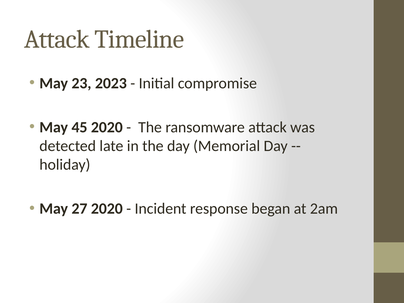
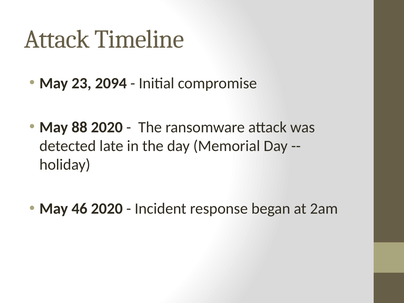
2023: 2023 -> 2094 (111, 83)
45: 45 -> 88 (79, 127)
27: 27 -> 46 (79, 209)
